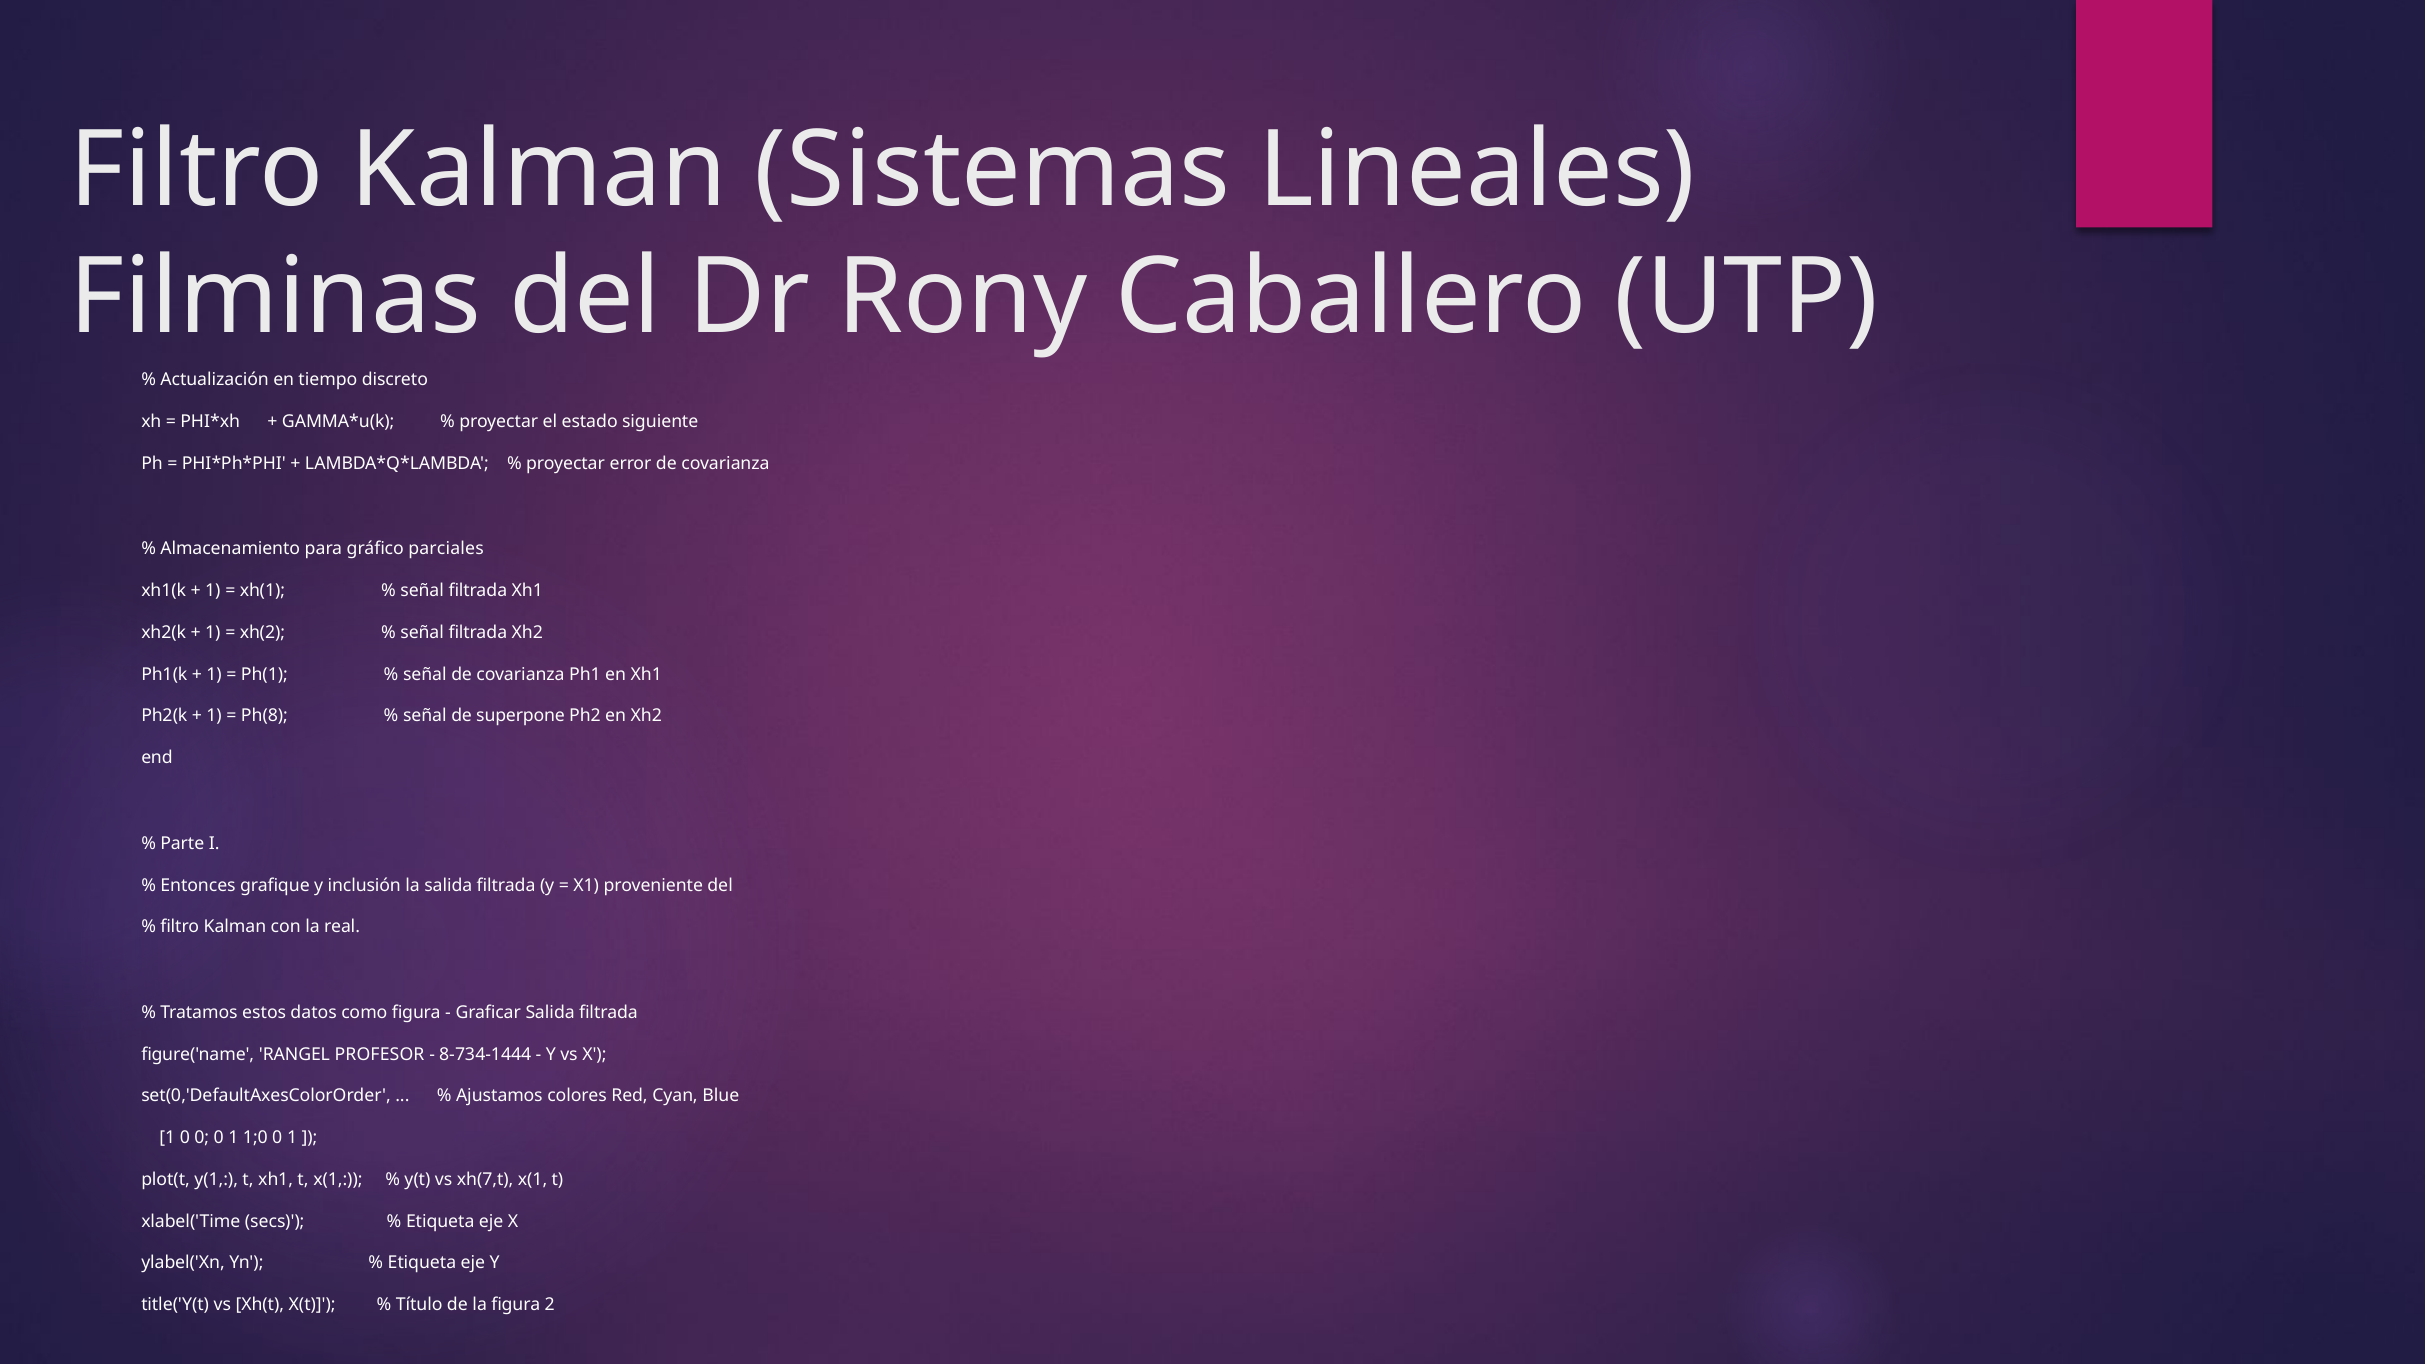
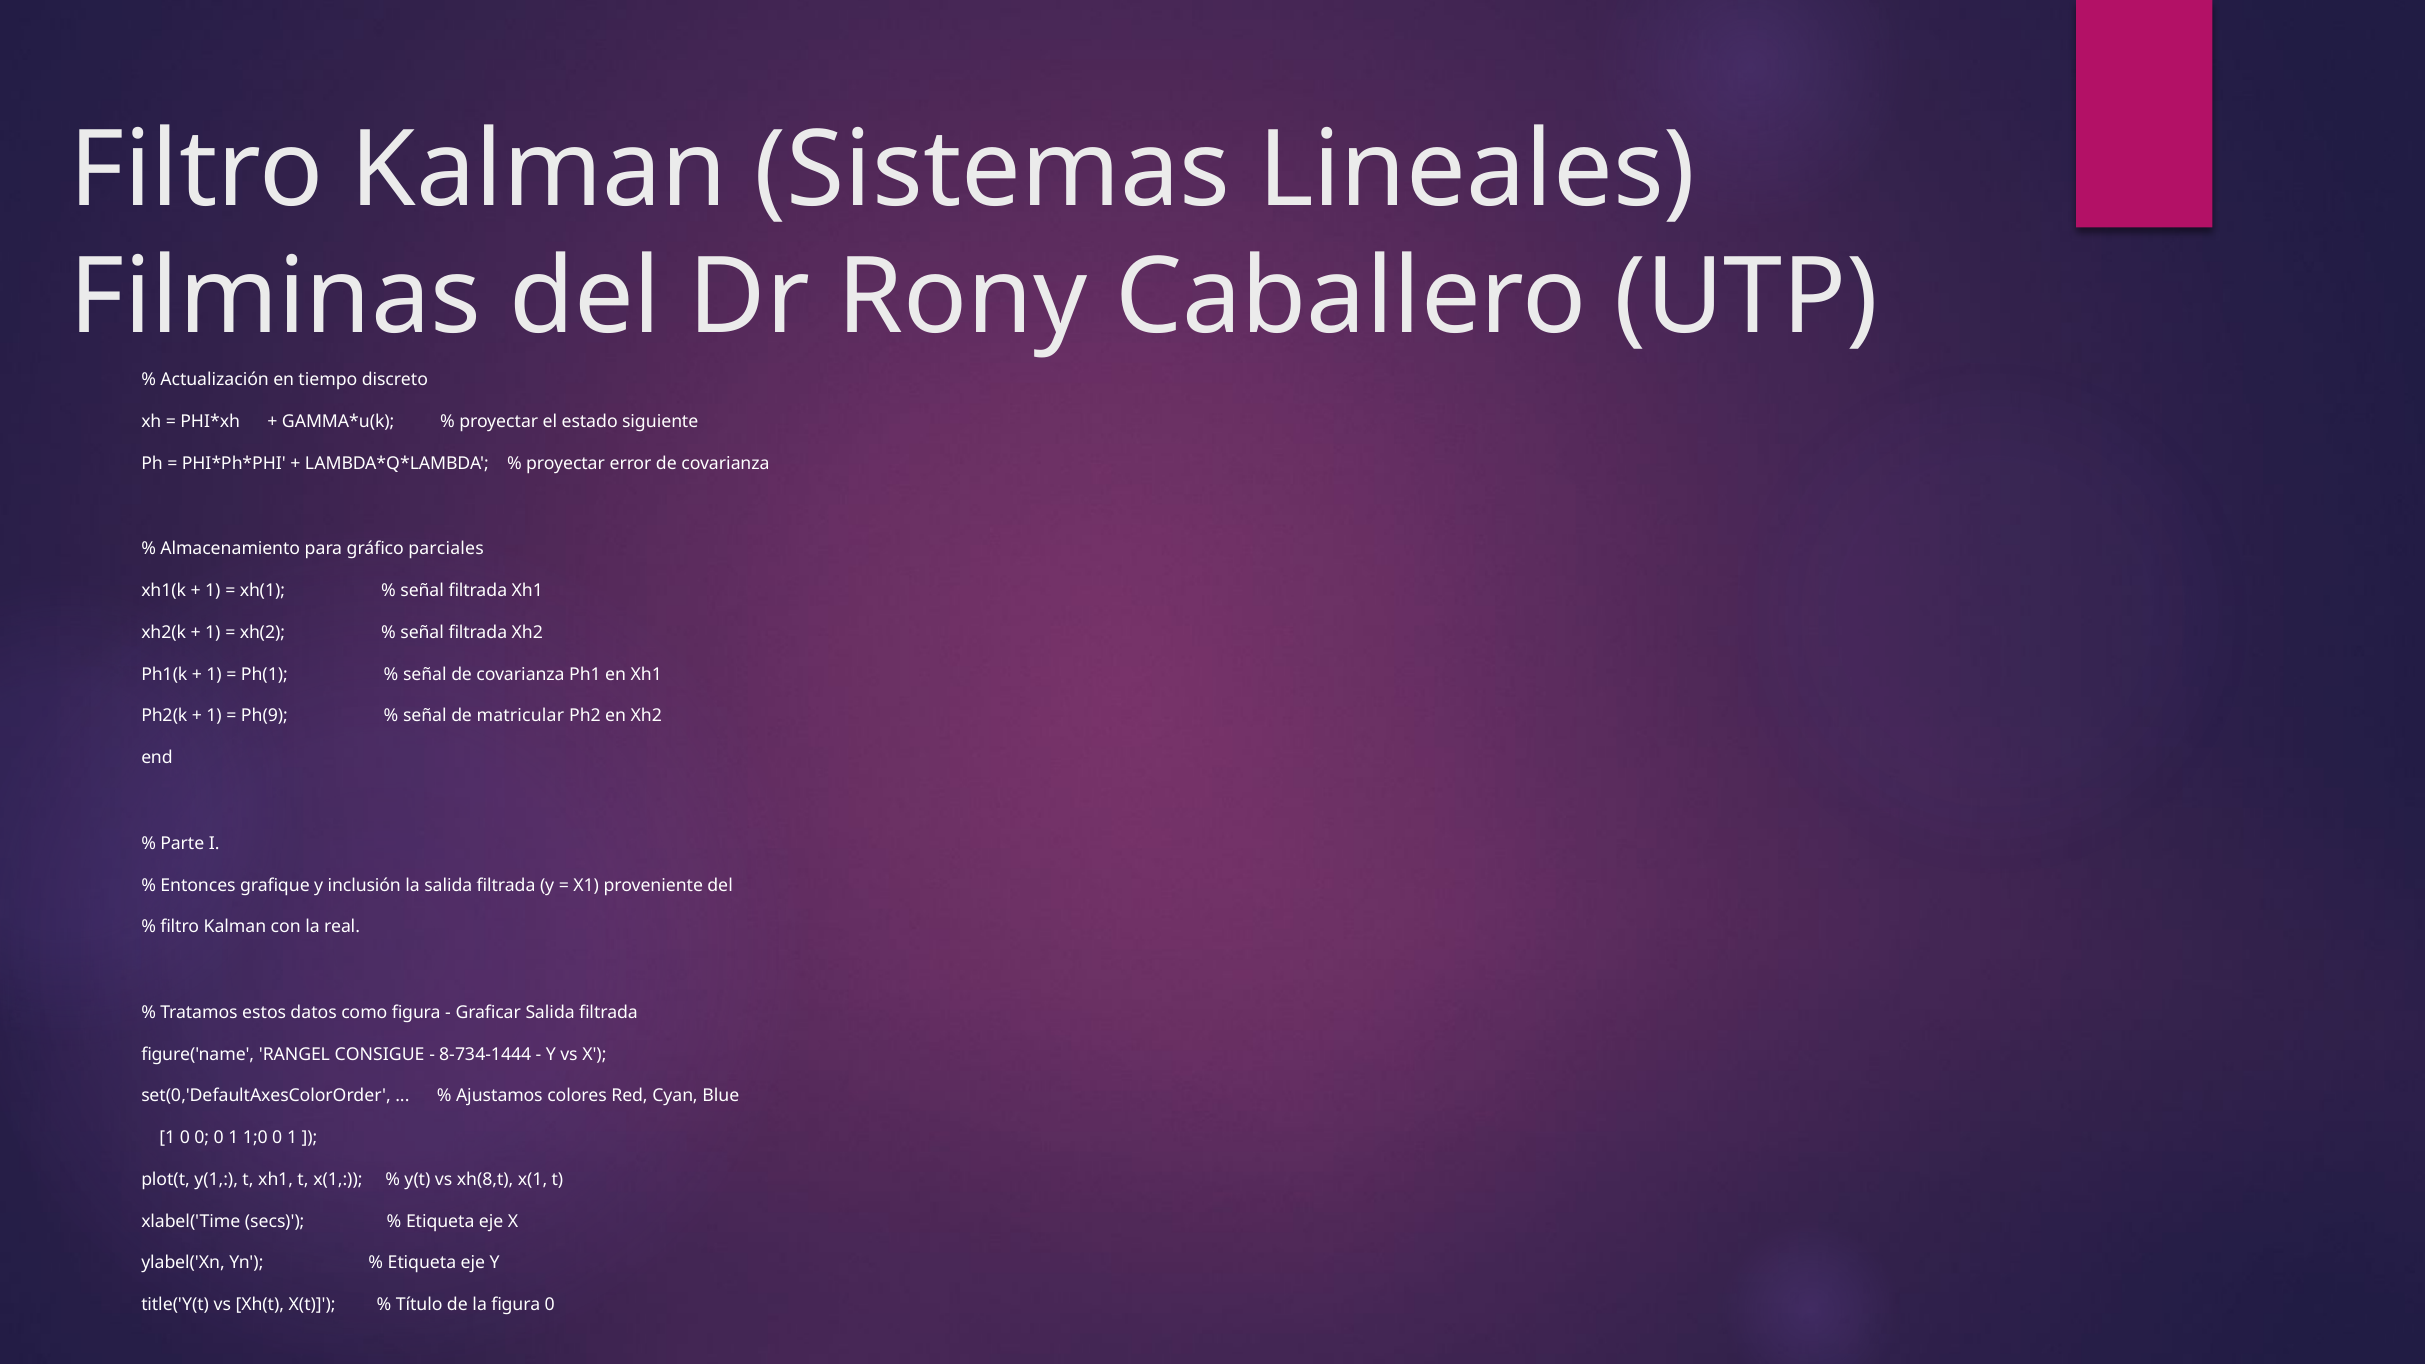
Ph(8: Ph(8 -> Ph(9 (264, 716)
superpone: superpone -> matricular (520, 716)
PROFESOR: PROFESOR -> CONSIGUE (380, 1054)
xh(7,t: xh(7,t -> xh(8,t (485, 1180)
figura 2: 2 -> 0 (550, 1305)
